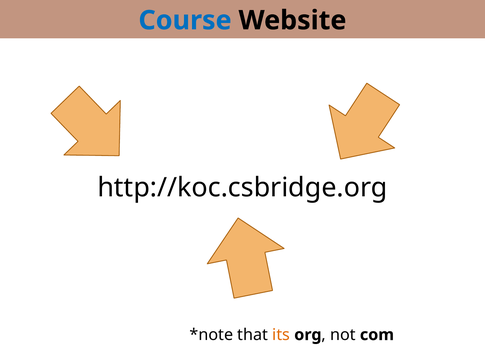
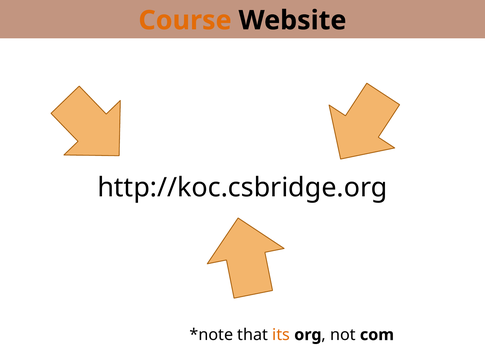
Course colour: blue -> orange (185, 20)
